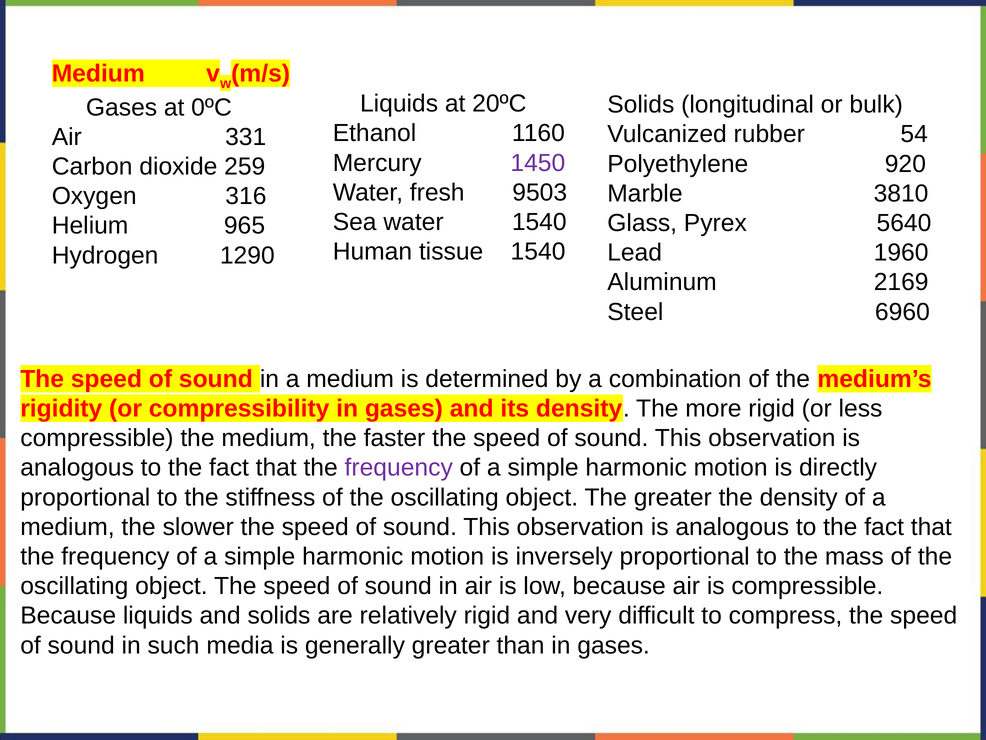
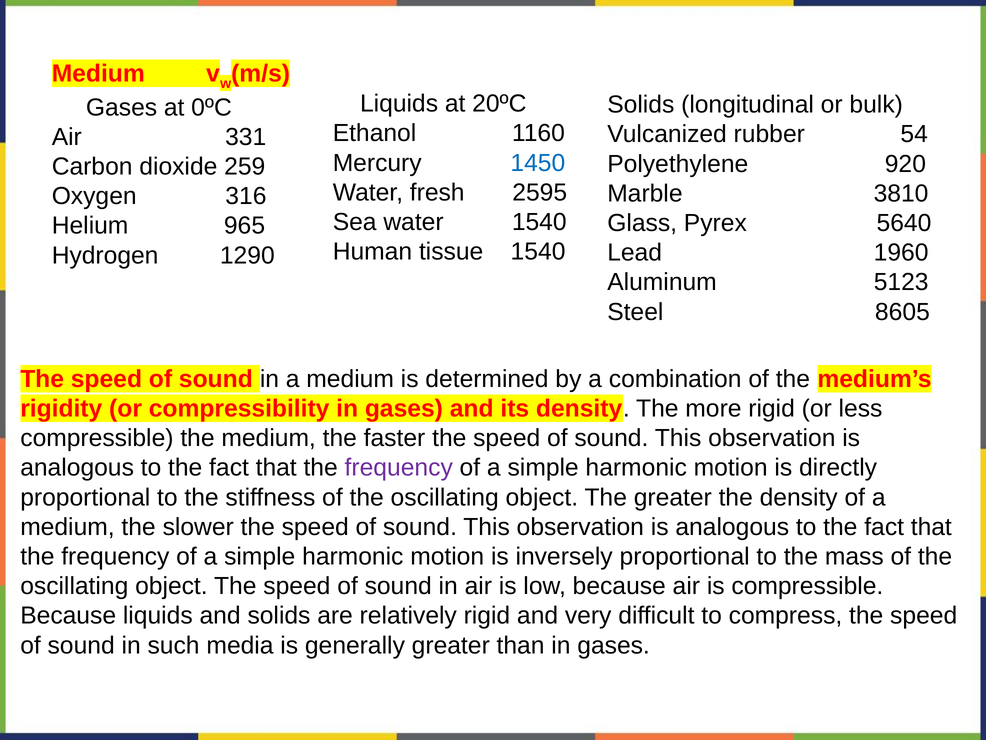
1450 colour: purple -> blue (538, 163)
9503: 9503 -> 2595 (540, 192)
2169: 2169 -> 5123 (901, 282)
6960: 6960 -> 8605 (902, 312)
